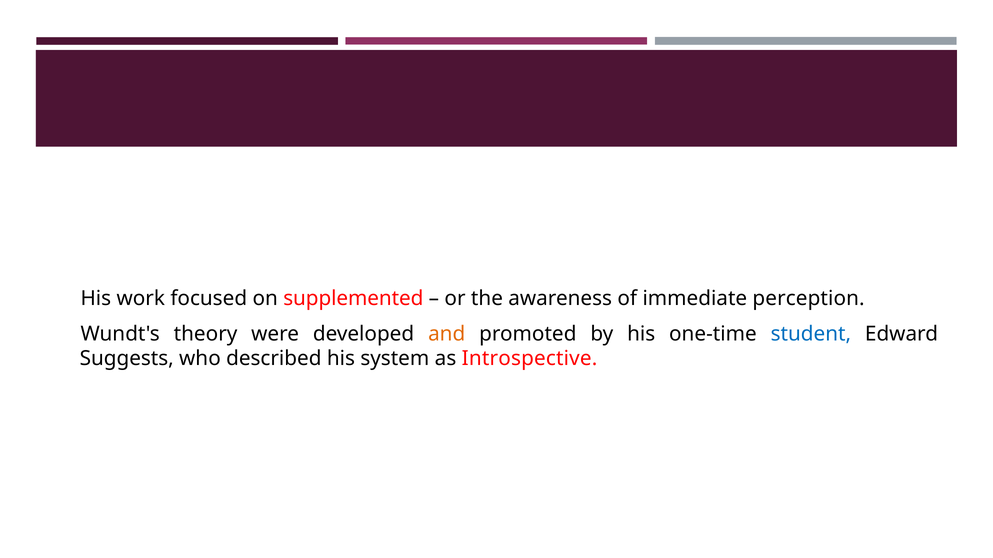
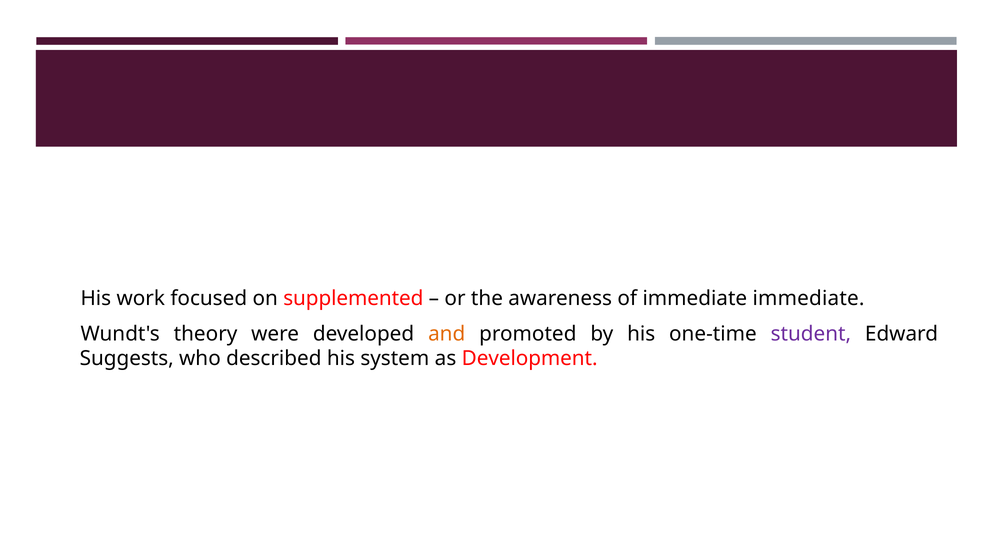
immediate perception: perception -> immediate (809, 299)
student colour: blue -> purple (811, 334)
Introspective: Introspective -> Development (530, 359)
